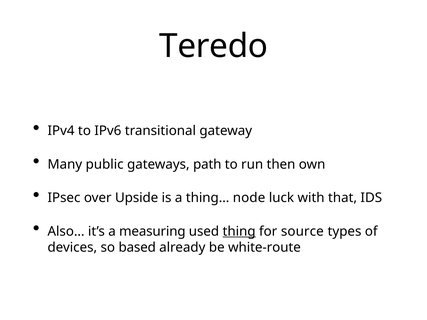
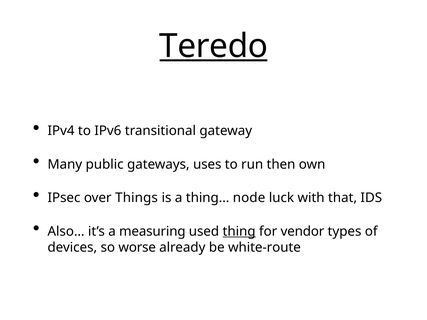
Teredo underline: none -> present (214, 46)
path: path -> uses (207, 164)
Upside: Upside -> Things (137, 198)
source: source -> vendor (302, 231)
based: based -> worse (137, 248)
